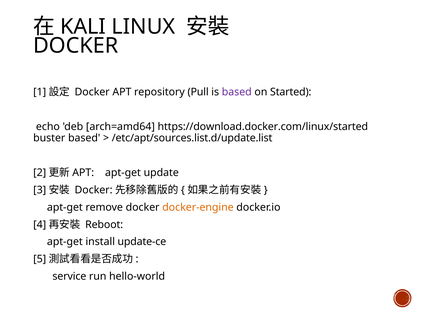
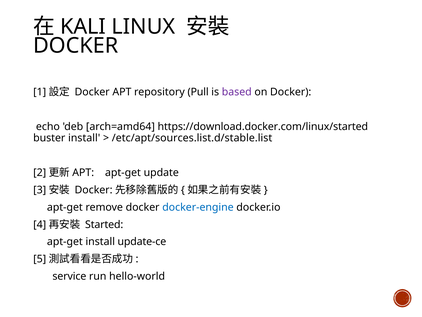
on Started: Started -> Docker (291, 92)
buster based: based -> install (84, 138)
/etc/apt/sources.list.d/update.list: /etc/apt/sources.list.d/update.list -> /etc/apt/sources.list.d/stable.list (192, 138)
docker-engine colour: orange -> blue (198, 207)
Reboot: Reboot -> Started (104, 224)
